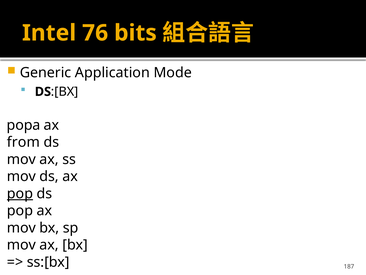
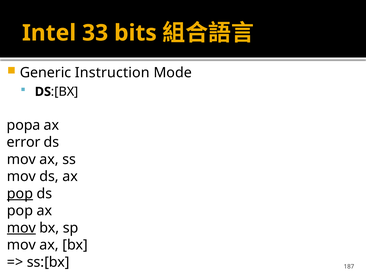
76: 76 -> 33 (95, 33)
Application: Application -> Instruction (112, 73)
from: from -> error (24, 142)
mov underline: none -> present (21, 227)
